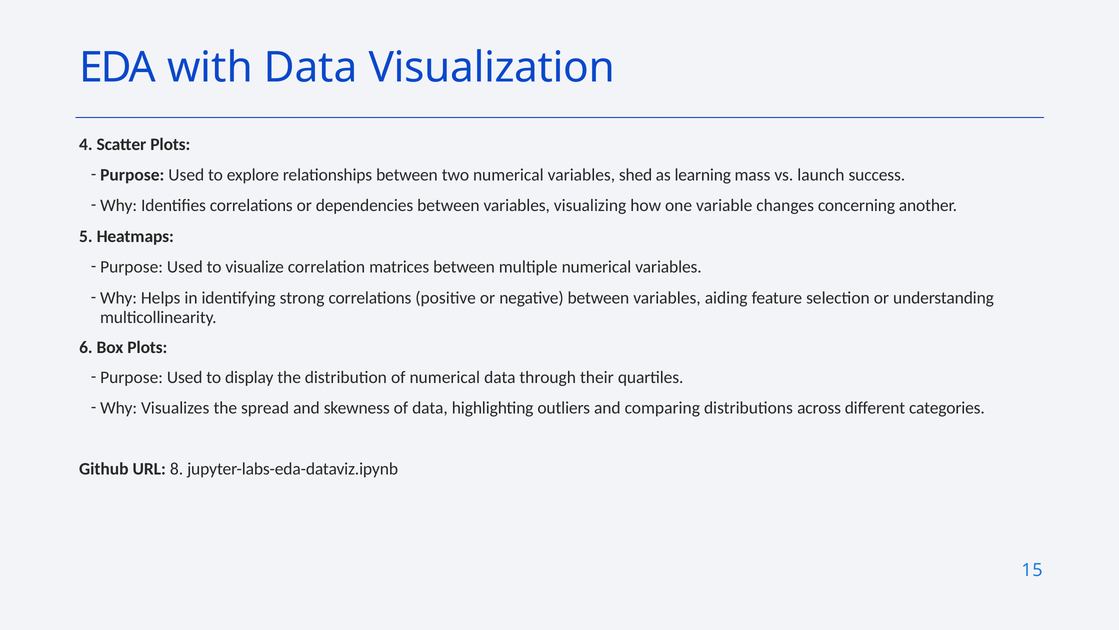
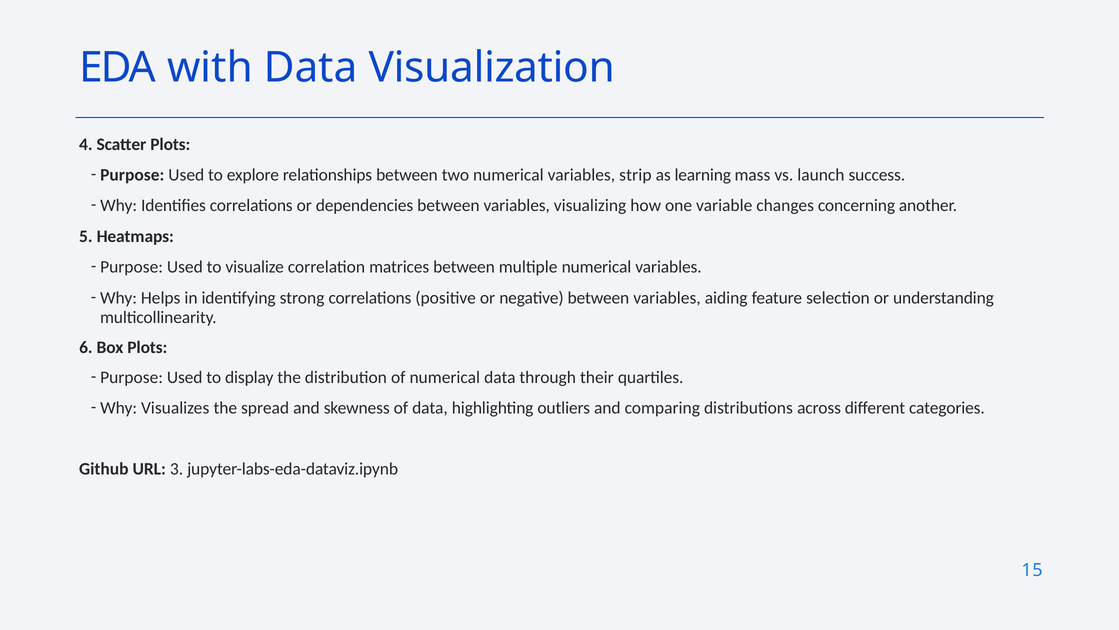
shed: shed -> strip (635, 175)
8: 8 -> 3 (177, 469)
